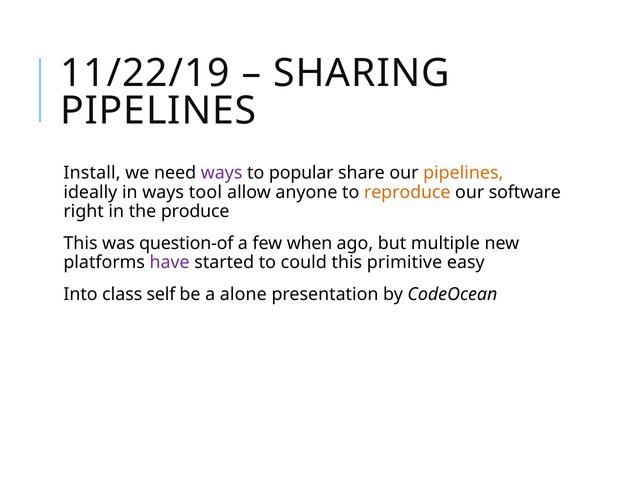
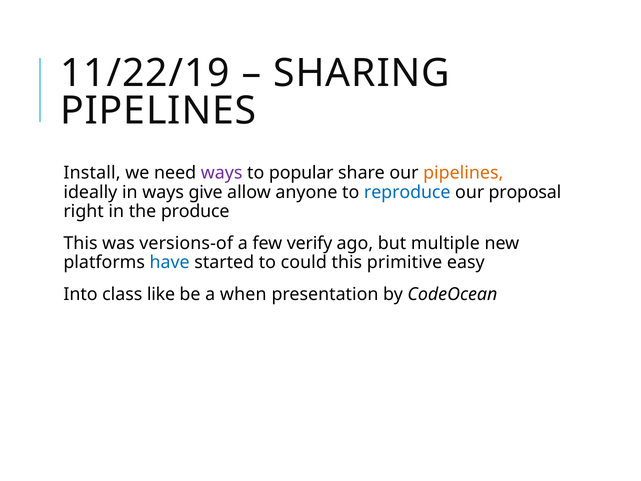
tool: tool -> give (206, 192)
reproduce colour: orange -> blue (407, 192)
software: software -> proposal (525, 192)
question-of: question-of -> versions-of (186, 243)
when: when -> verify (310, 243)
have colour: purple -> blue (170, 262)
self: self -> like (161, 294)
alone: alone -> when (243, 294)
